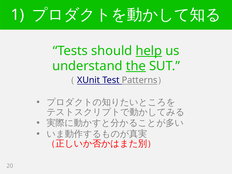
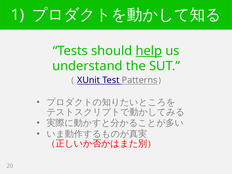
the underline: present -> none (136, 66)
